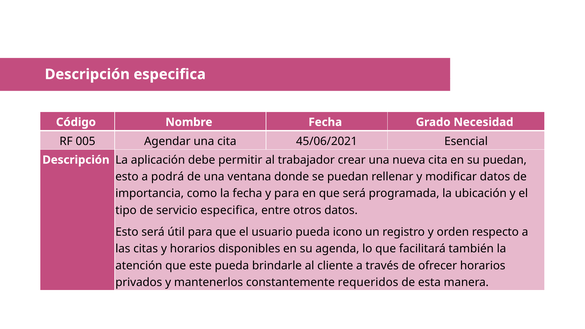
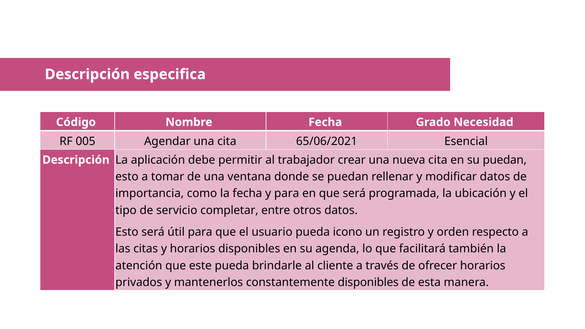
45/06/2021: 45/06/2021 -> 65/06/2021 (327, 141)
podrá: podrá -> tomar (168, 177)
servicio especifica: especifica -> completar (229, 210)
constantemente requeridos: requeridos -> disponibles (368, 282)
